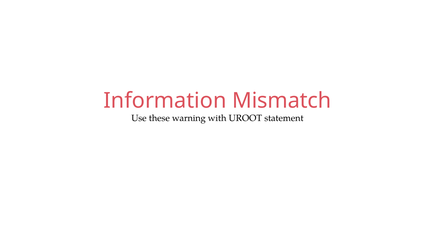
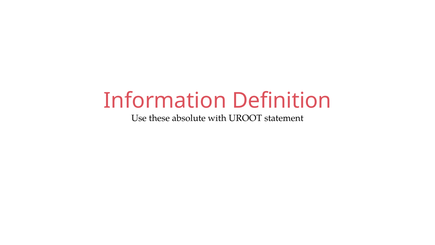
Mismatch: Mismatch -> Definition (282, 100)
warning: warning -> absolute (189, 118)
